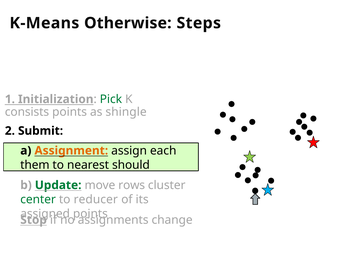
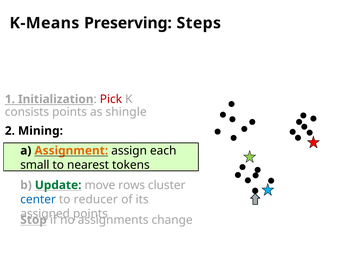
Otherwise: Otherwise -> Preserving (128, 23)
Pick colour: green -> red (111, 99)
Submit: Submit -> Mining (41, 131)
them: them -> small (35, 165)
should: should -> tokens (131, 165)
center colour: green -> blue (38, 199)
